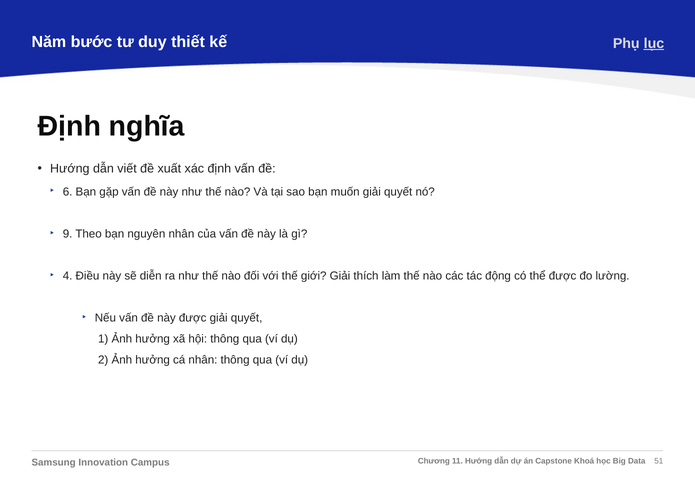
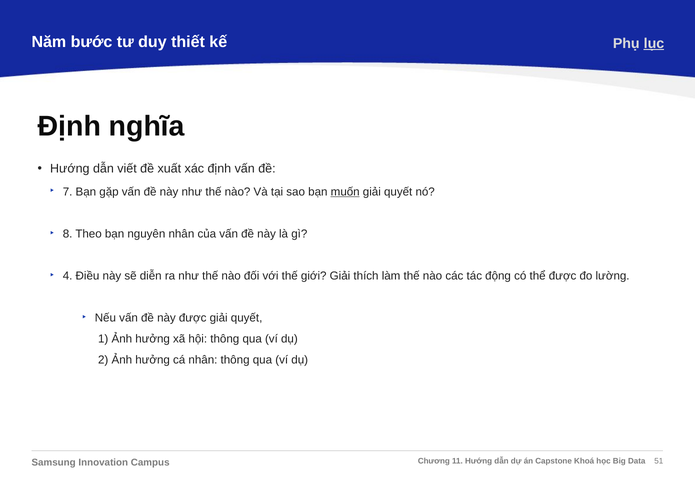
6: 6 -> 7 (68, 192)
muốn underline: none -> present (345, 192)
9: 9 -> 8 (68, 234)
